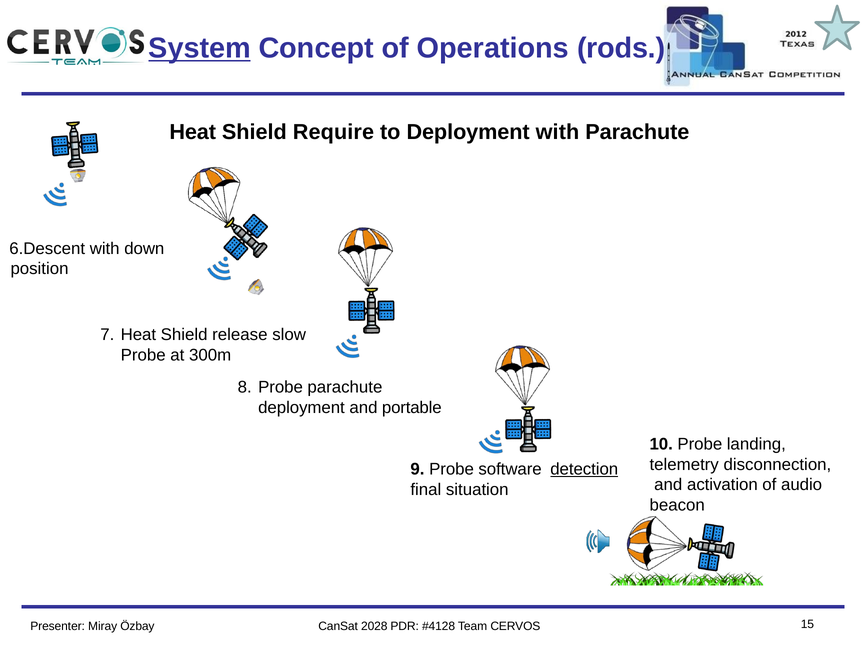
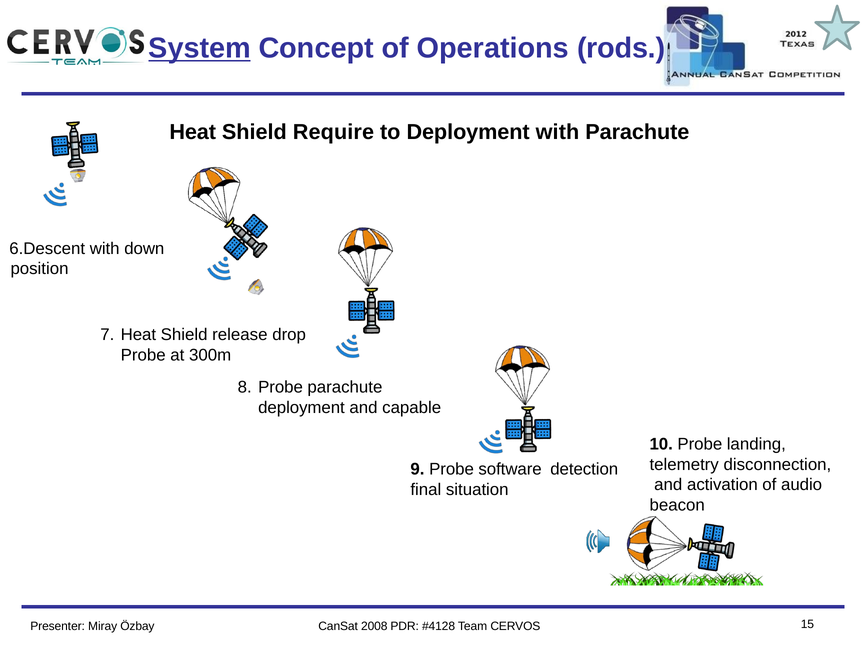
slow: slow -> drop (289, 334)
portable: portable -> capable (412, 407)
detection underline: present -> none (584, 469)
2028: 2028 -> 2008 (374, 626)
